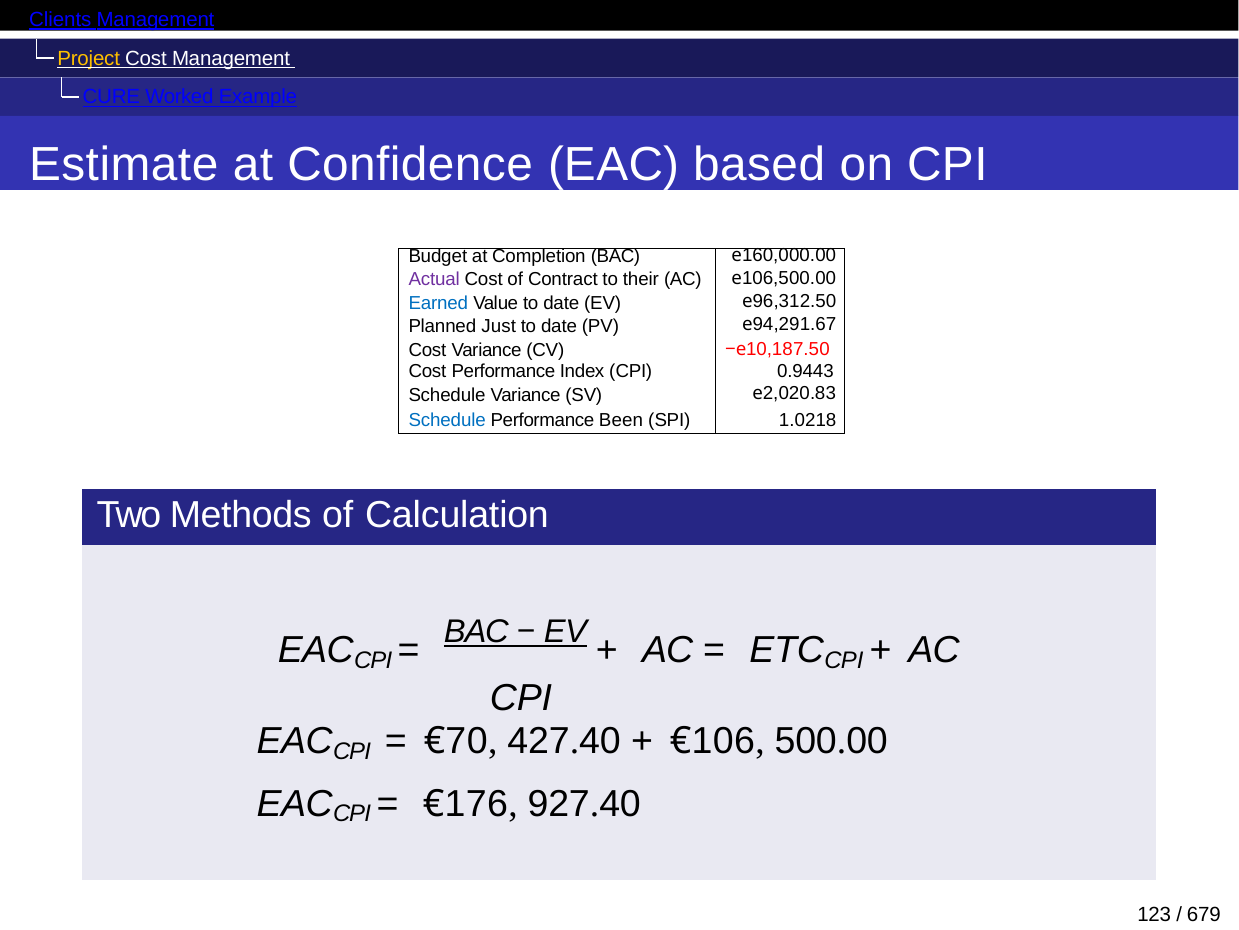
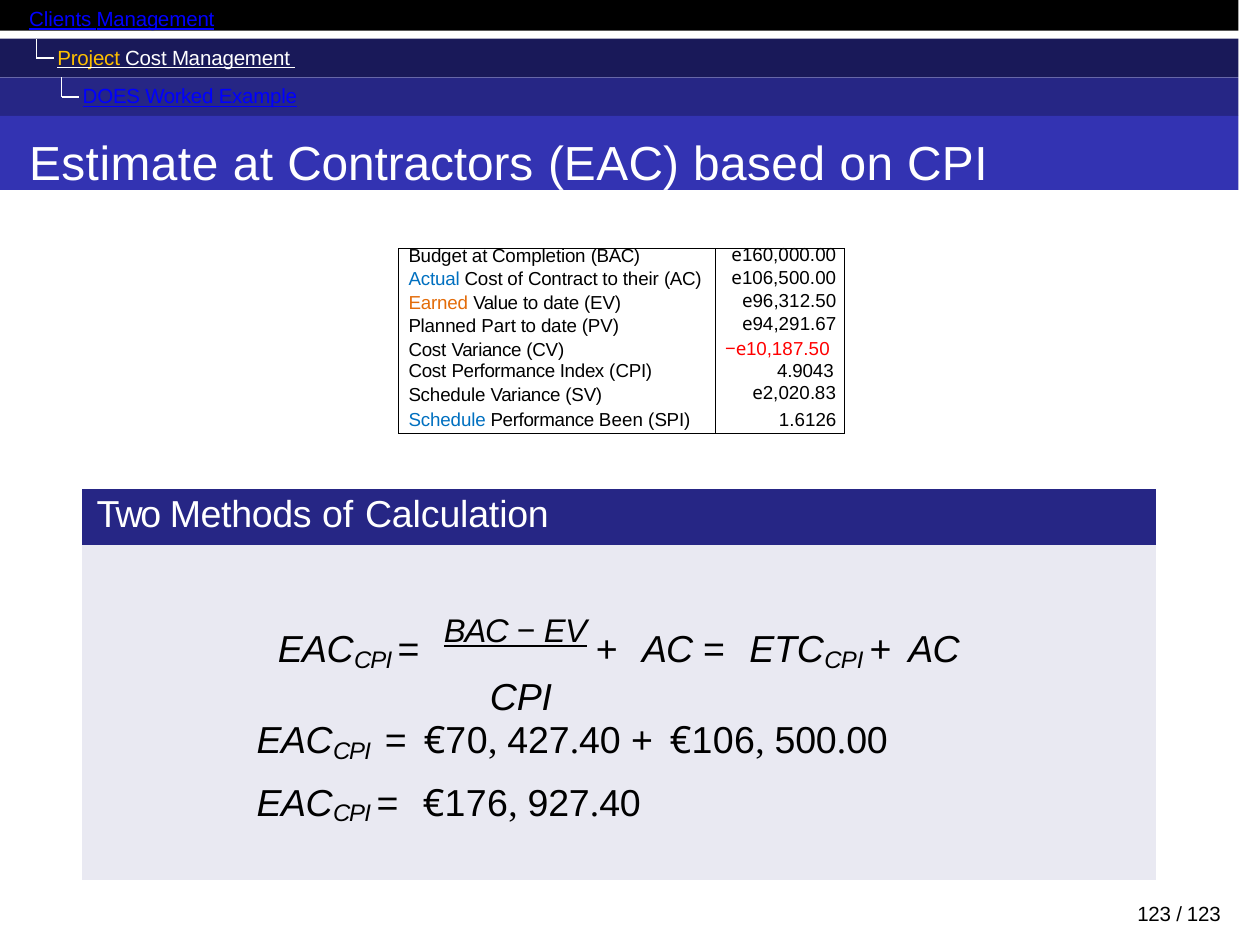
CURE: CURE -> DOES (111, 97)
Confidence: Confidence -> Contractors (410, 165)
Actual colour: purple -> blue (434, 280)
Earned colour: blue -> orange (438, 303)
Just: Just -> Part (499, 326)
0.9443: 0.9443 -> 4.9043 (805, 372)
1.0218: 1.0218 -> 1.6126 (808, 420)
679: 679 -> 123 (1204, 915)
